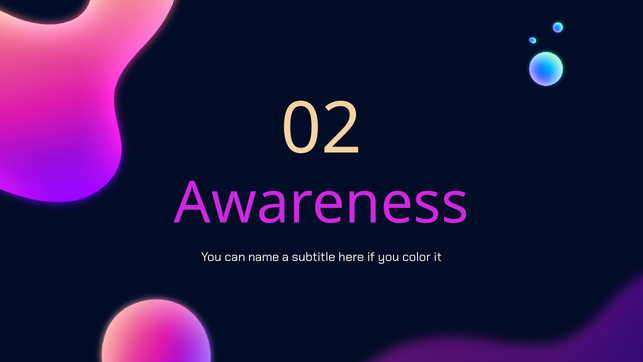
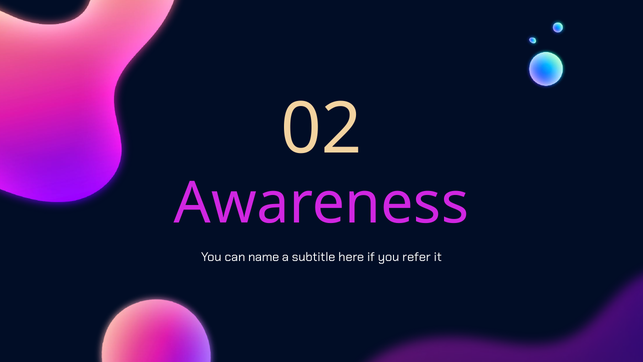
color: color -> refer (417, 257)
